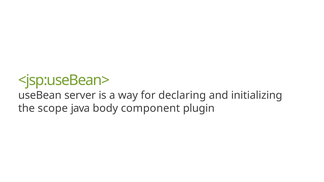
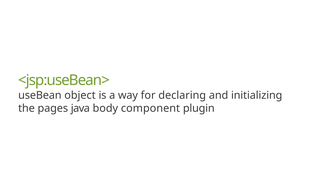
server: server -> object (80, 95)
scope: scope -> pages (53, 108)
